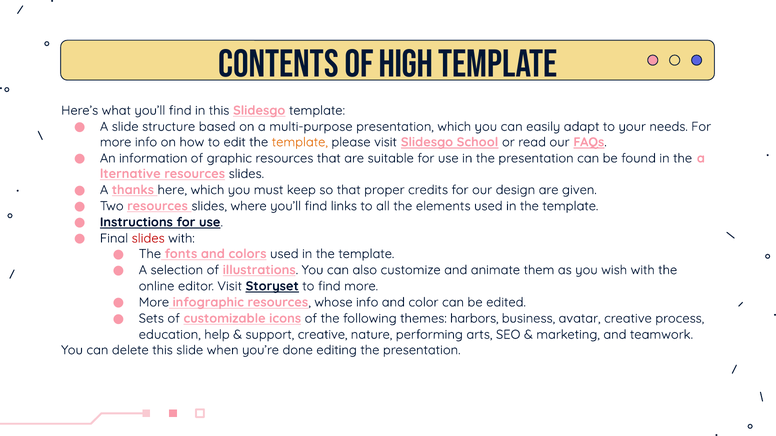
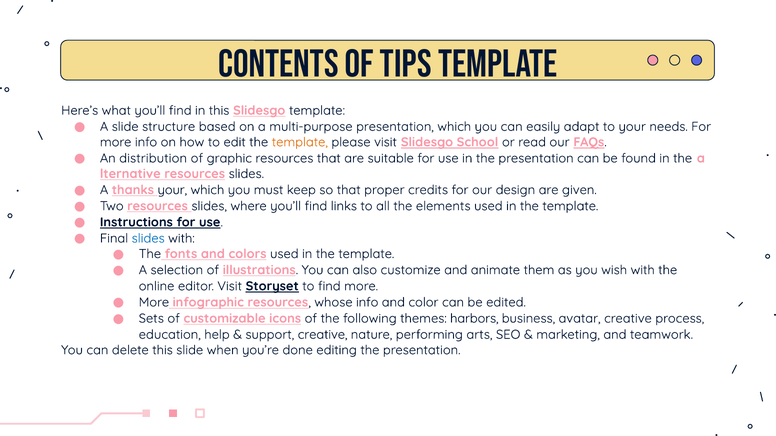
HIGH: HIGH -> TIPS (406, 64)
information: information -> distribution (153, 158)
thanks here: here -> your (172, 190)
slides colour: red -> blue (148, 239)
